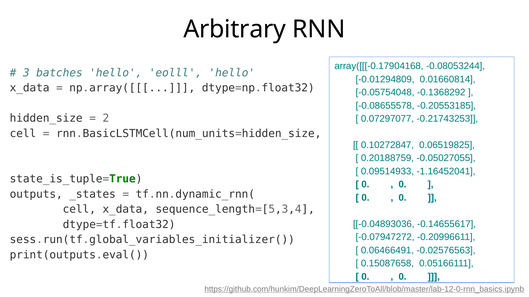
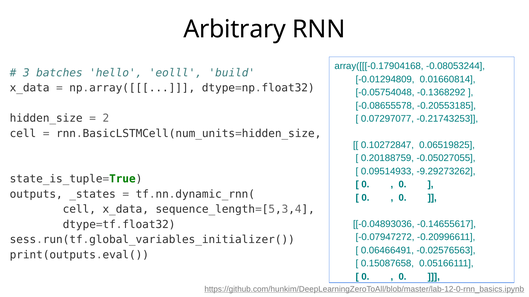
eolll hello: hello -> build (232, 73)
-1.16452041: -1.16452041 -> -9.29273262 (446, 172)
